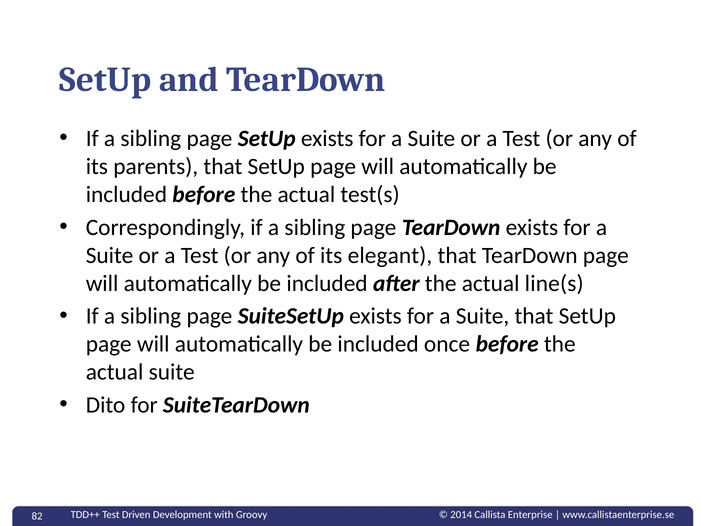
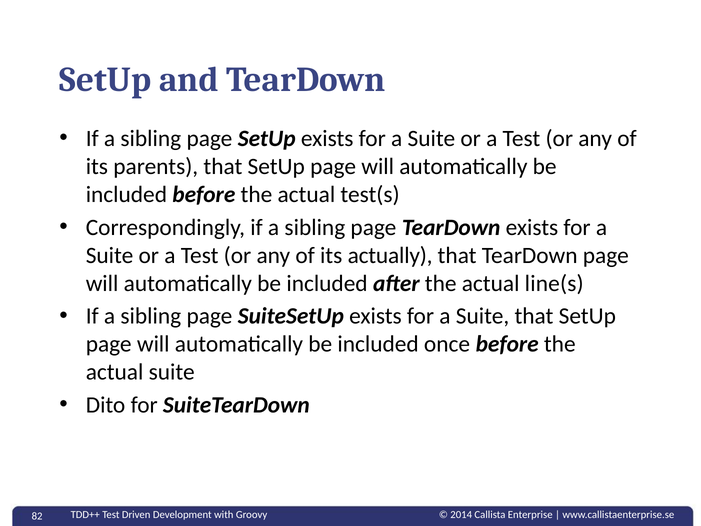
elegant: elegant -> actually (390, 255)
